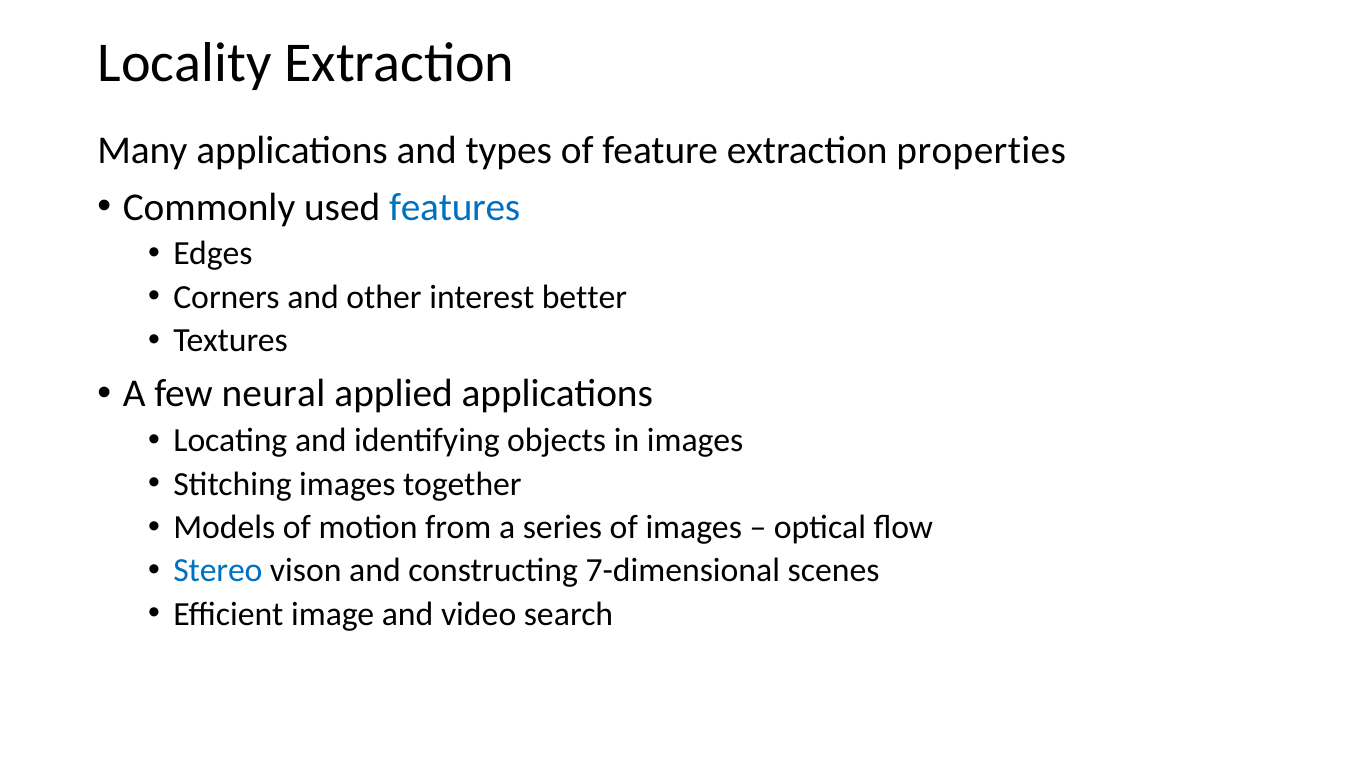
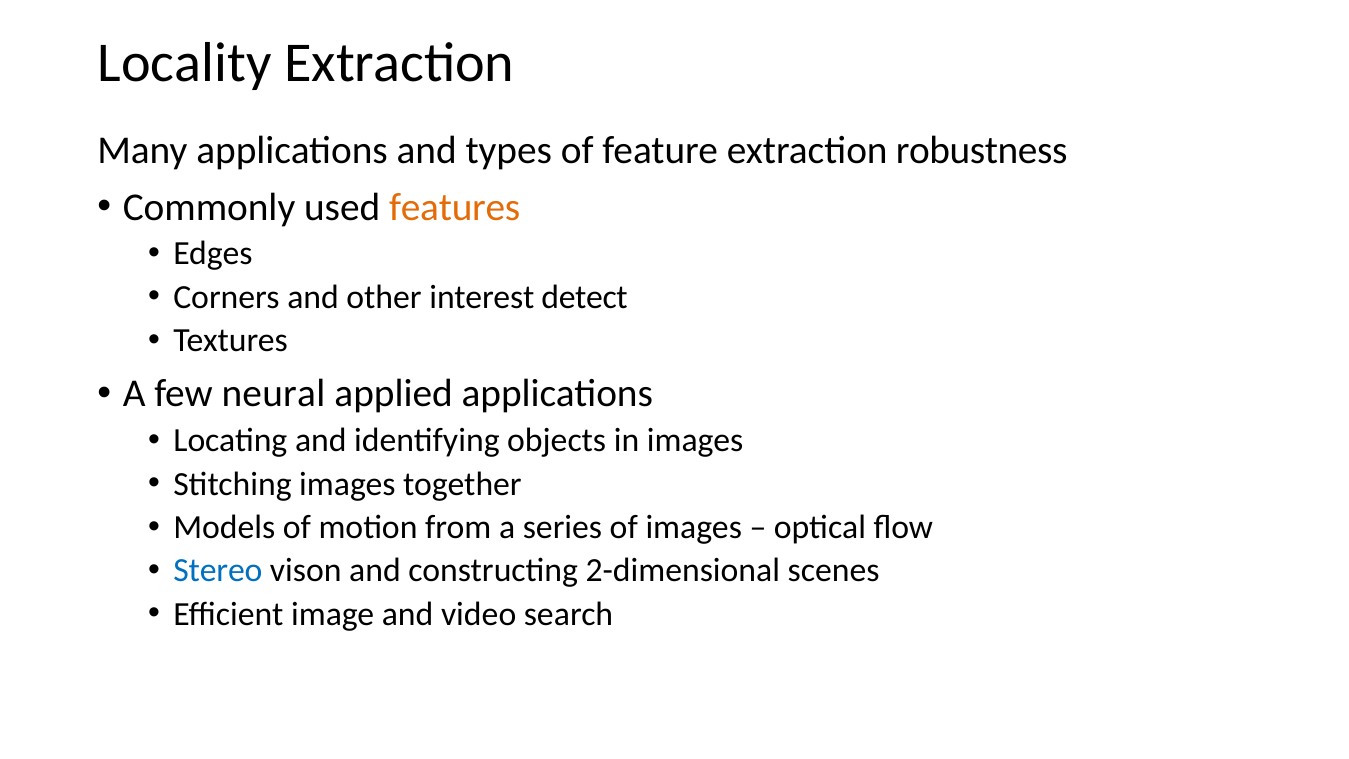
properties: properties -> robustness (982, 150)
features colour: blue -> orange (455, 207)
better: better -> detect (585, 297)
7-dimensional: 7-dimensional -> 2-dimensional (683, 571)
